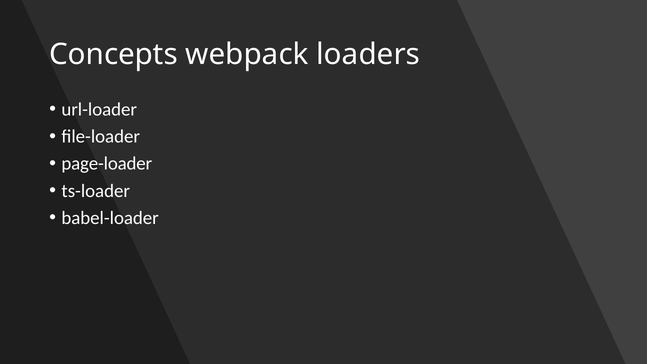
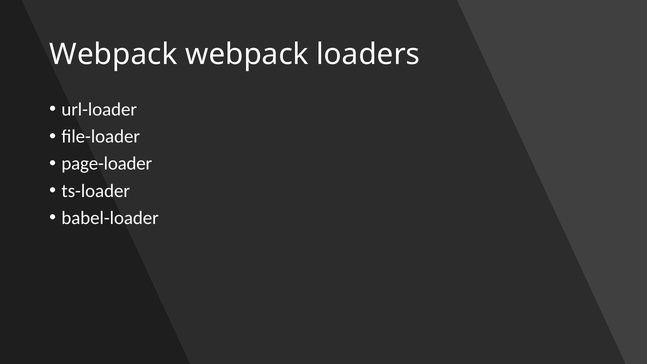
Concepts: Concepts -> Webpack (113, 54)
